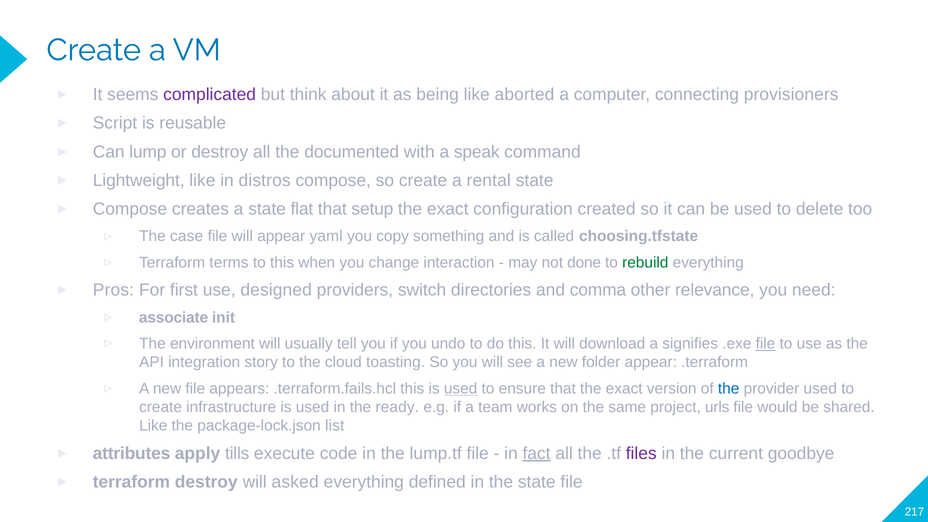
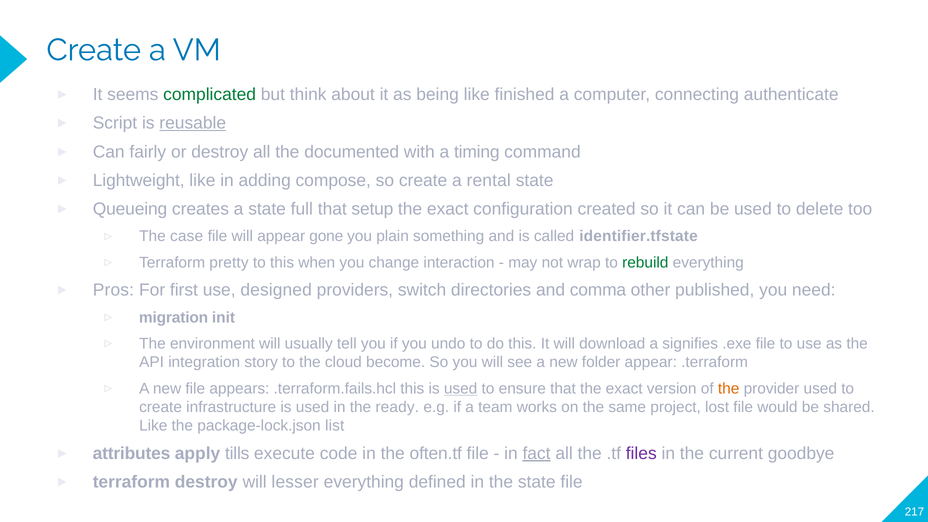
complicated colour: purple -> green (210, 95)
aborted: aborted -> finished (525, 95)
provisioners: provisioners -> authenticate (791, 95)
reusable underline: none -> present (193, 123)
lump: lump -> fairly (148, 152)
speak: speak -> timing (477, 152)
distros: distros -> adding (265, 180)
Compose: Compose -> Queueing (130, 209)
flat: flat -> full (302, 209)
yaml: yaml -> gone (326, 236)
copy: copy -> plain (393, 236)
choosing.tfstate: choosing.tfstate -> identifier.tfstate (639, 236)
terms: terms -> pretty (229, 263)
done: done -> wrap (584, 263)
relevance: relevance -> published (715, 290)
associate: associate -> migration (174, 317)
file underline: present -> none (765, 344)
toasting: toasting -> become (396, 362)
the colour: blue -> orange (729, 389)
urls: urls -> lost (717, 407)
lump.tf: lump.tf -> often.tf (436, 453)
asked: asked -> lesser (295, 482)
